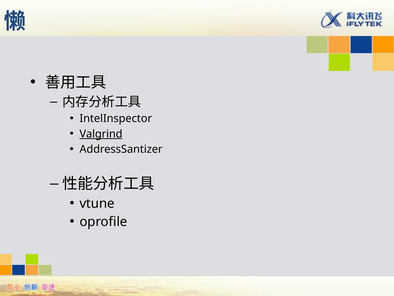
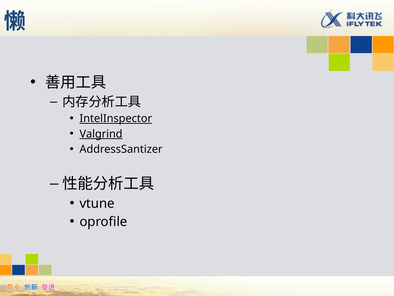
IntelInspector underline: none -> present (116, 118)
